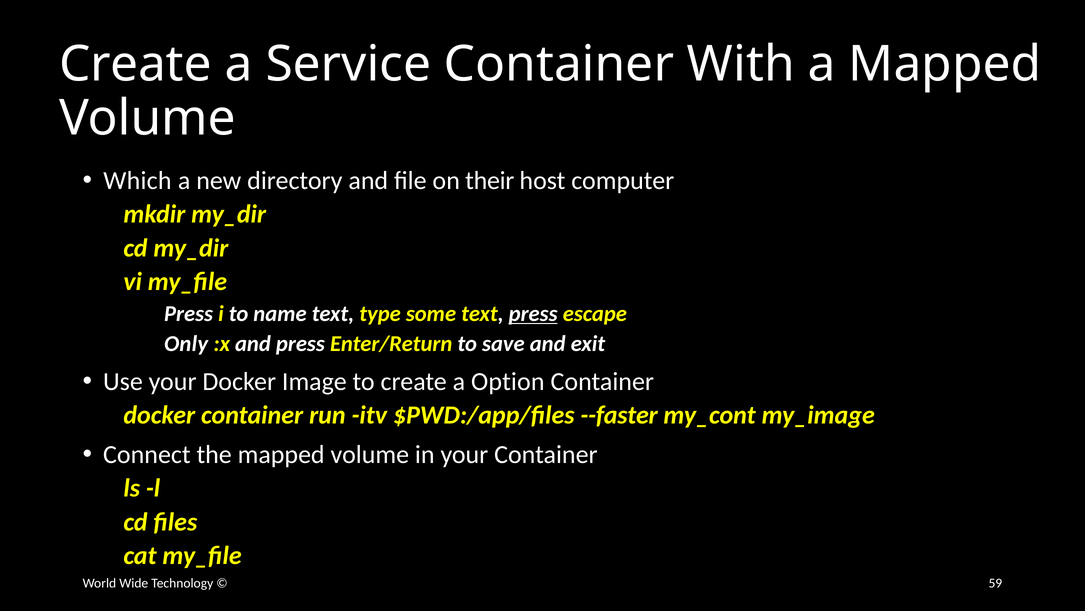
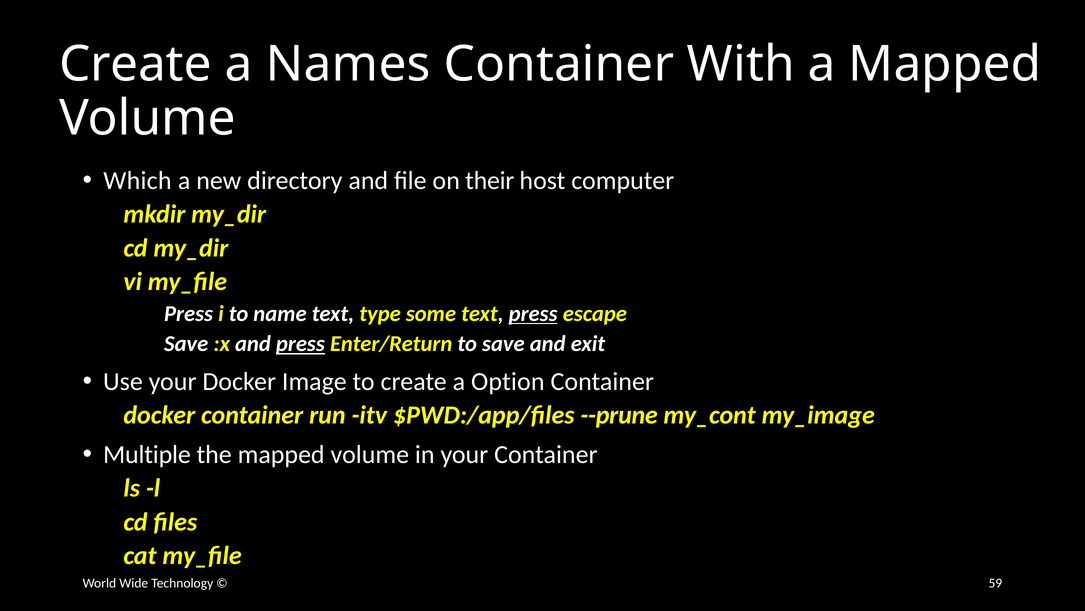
Service: Service -> Names (348, 64)
Only: Only -> Save (186, 343)
press underline: none -> present (300, 343)
--faster: --faster -> --prune (619, 415)
Connect: Connect -> Multiple (147, 454)
